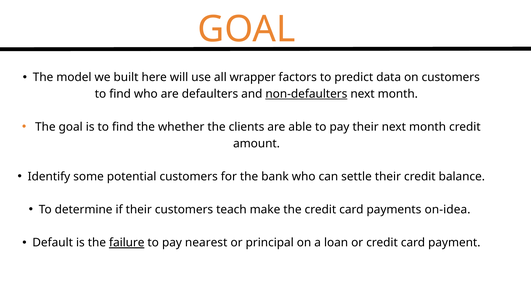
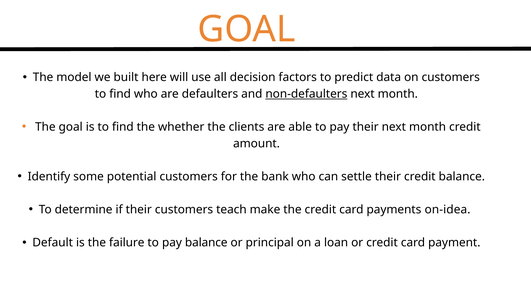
wrapper: wrapper -> decision (253, 77)
failure underline: present -> none (127, 242)
pay nearest: nearest -> balance (206, 242)
